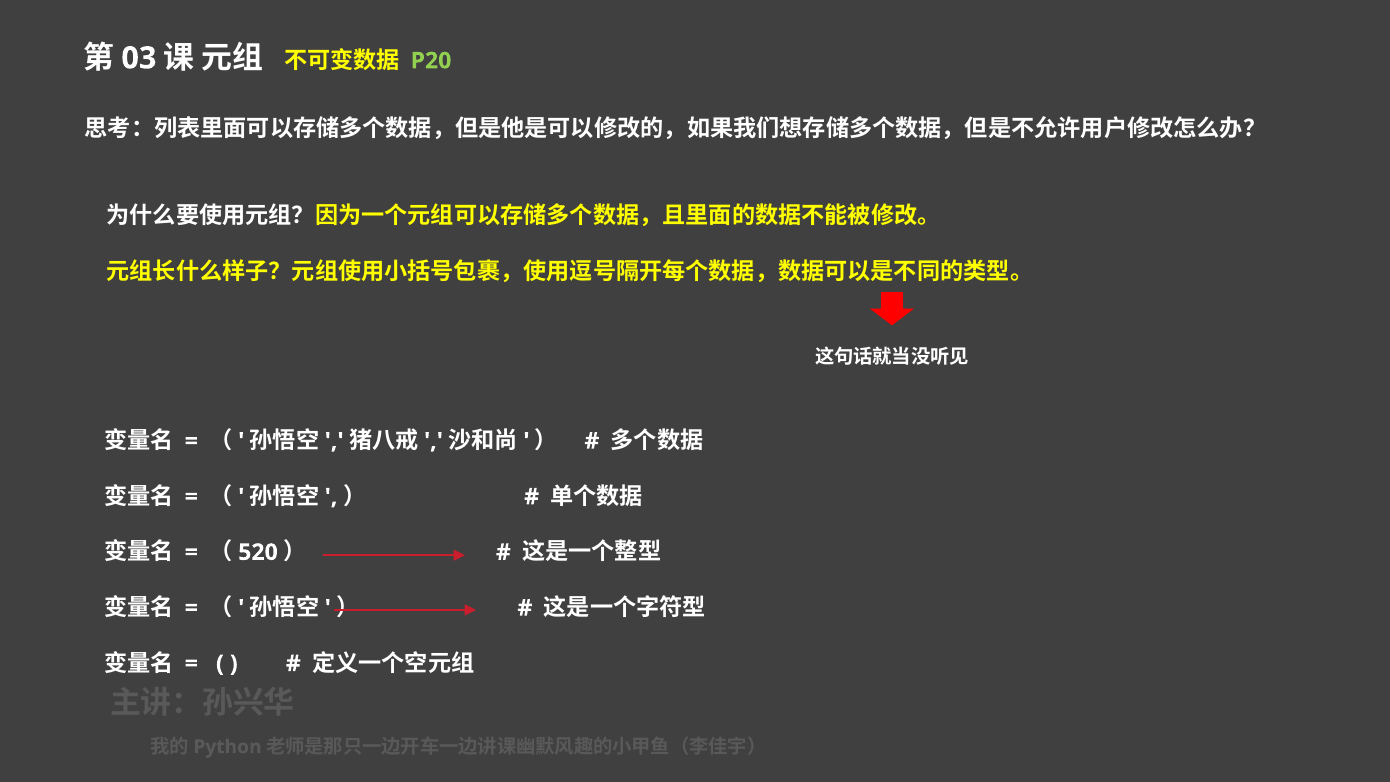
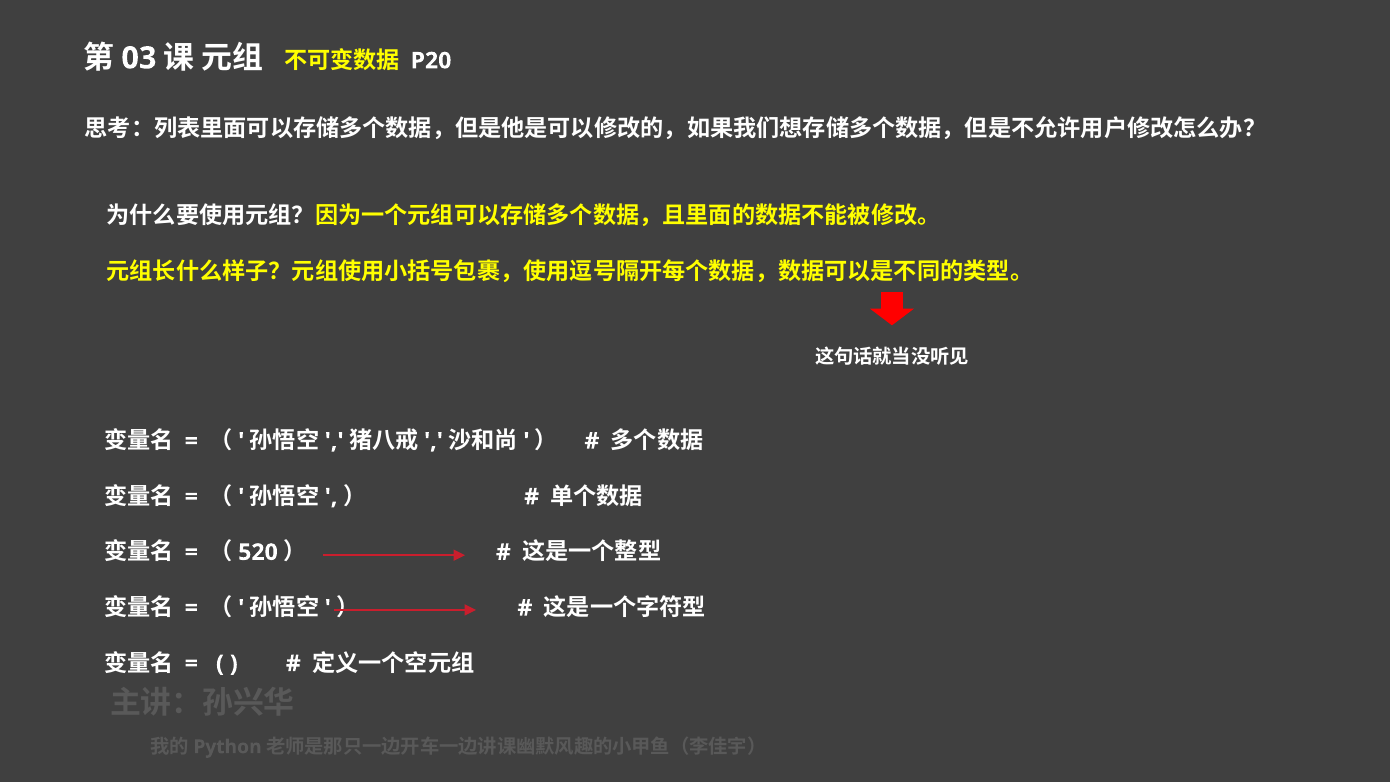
P20 colour: light green -> white (431, 61)
